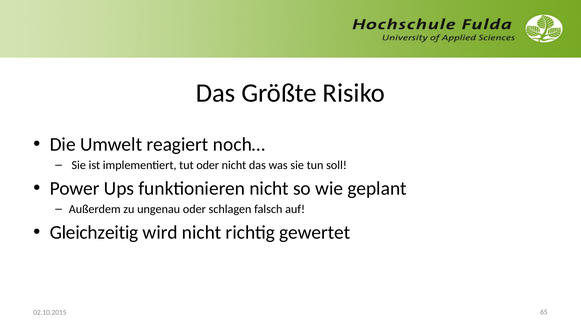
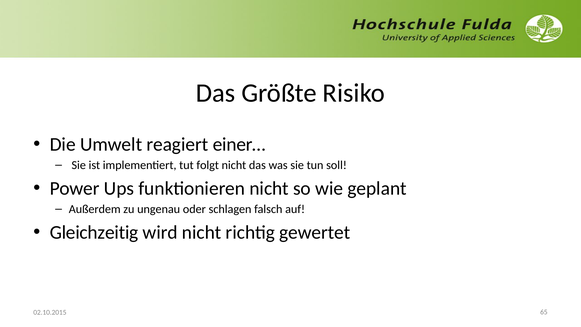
noch…: noch… -> einer… (239, 144)
tut oder: oder -> folgt (208, 165)
